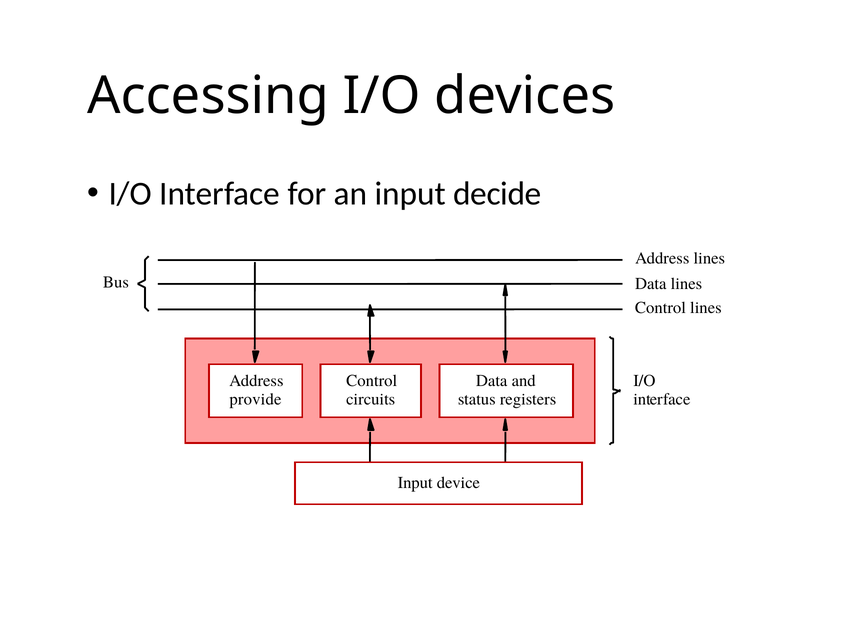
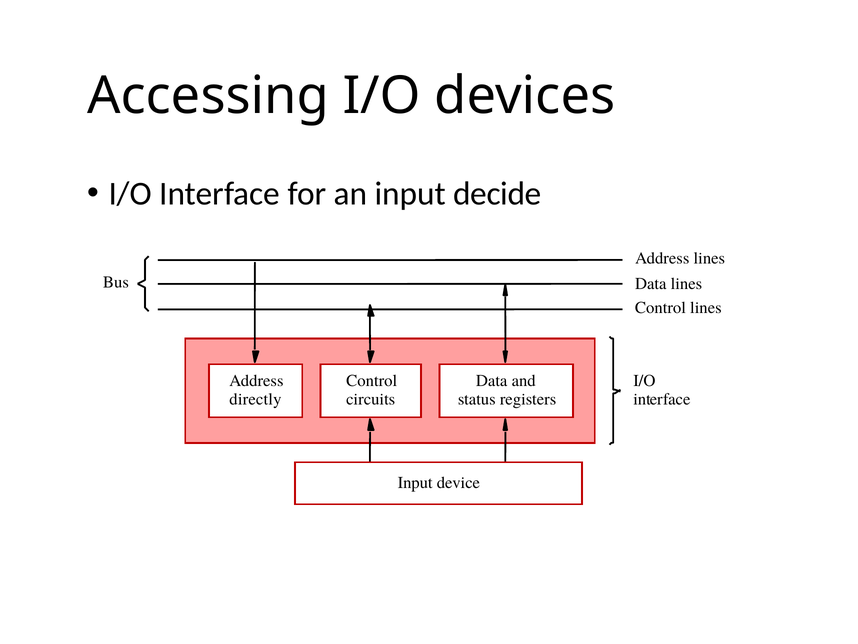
provide: provide -> directly (255, 399)
